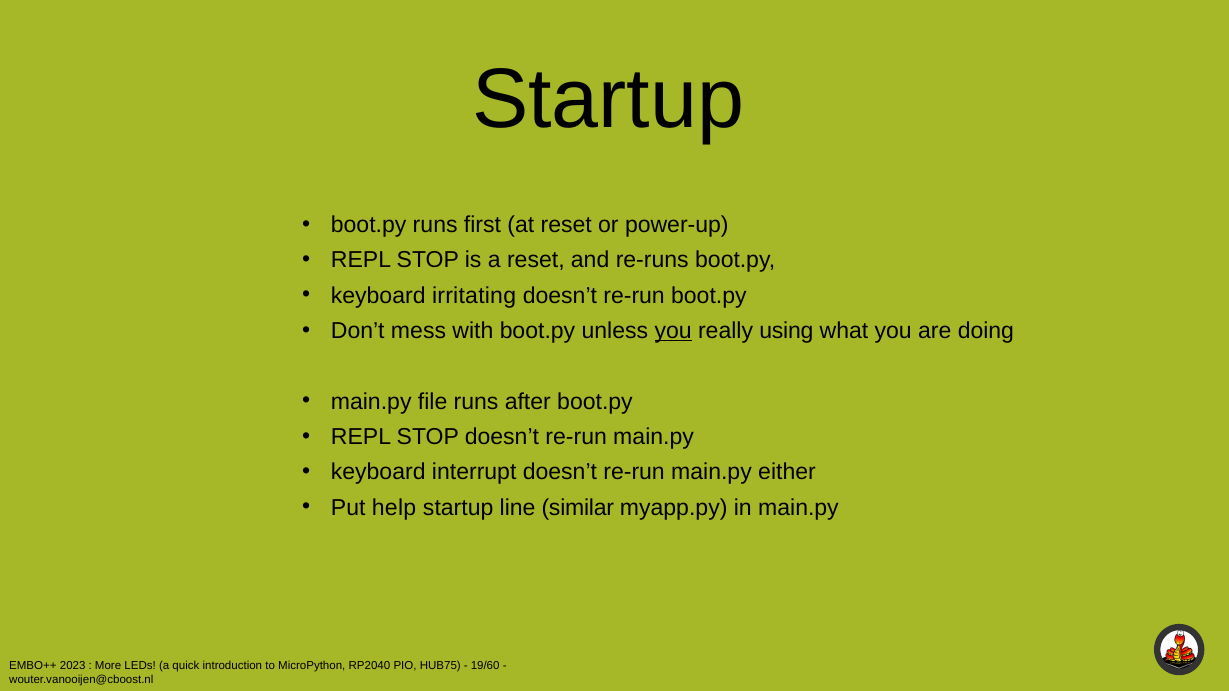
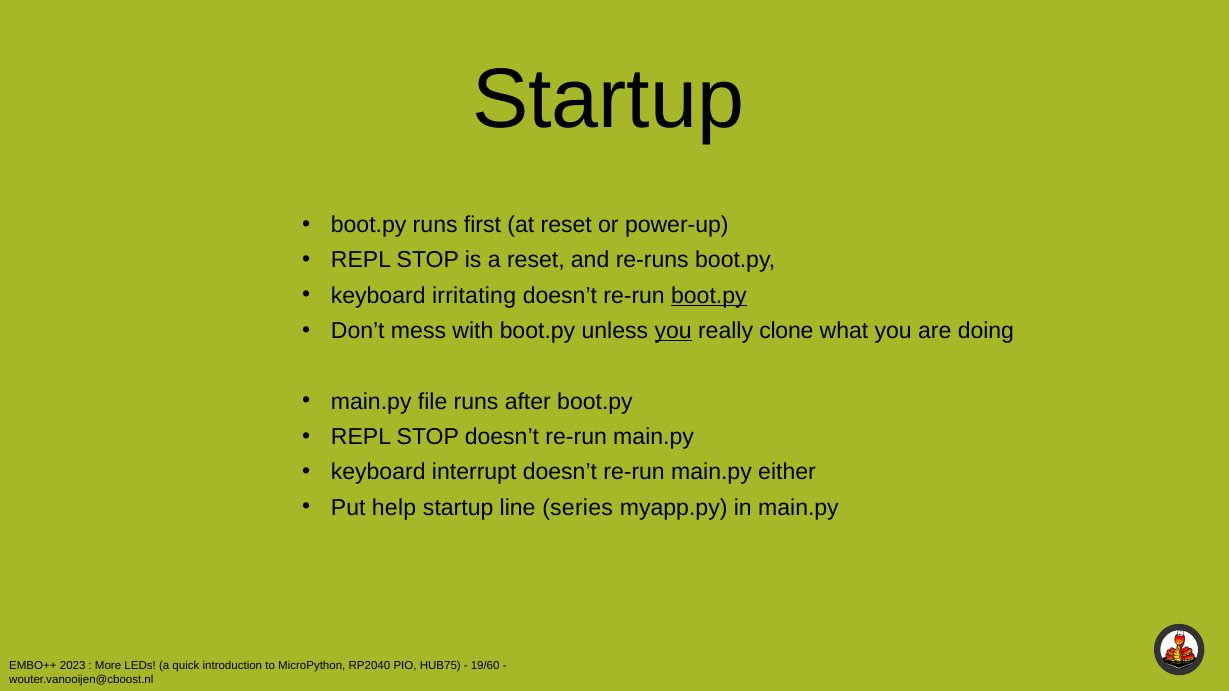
boot.py underline: none -> present (709, 296)
using: using -> clone (786, 331)
similar: similar -> series (578, 508)
